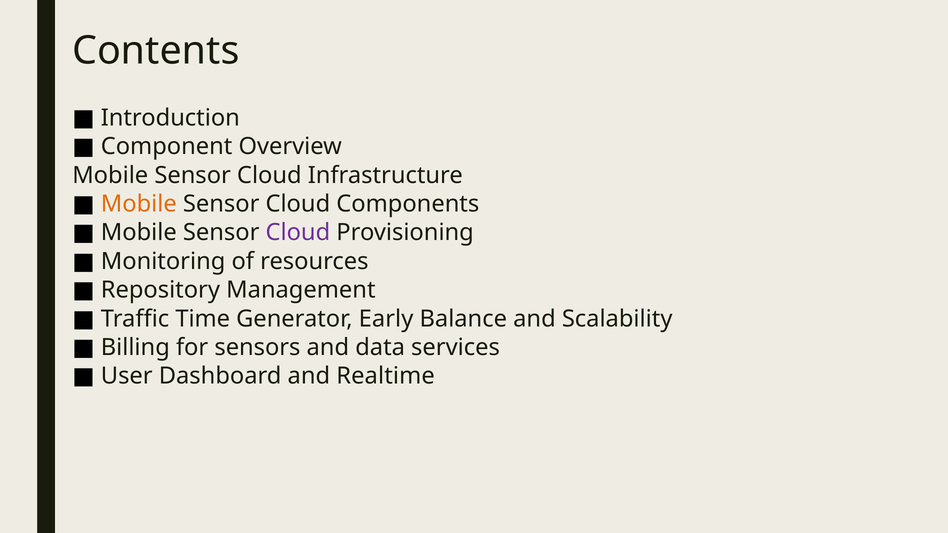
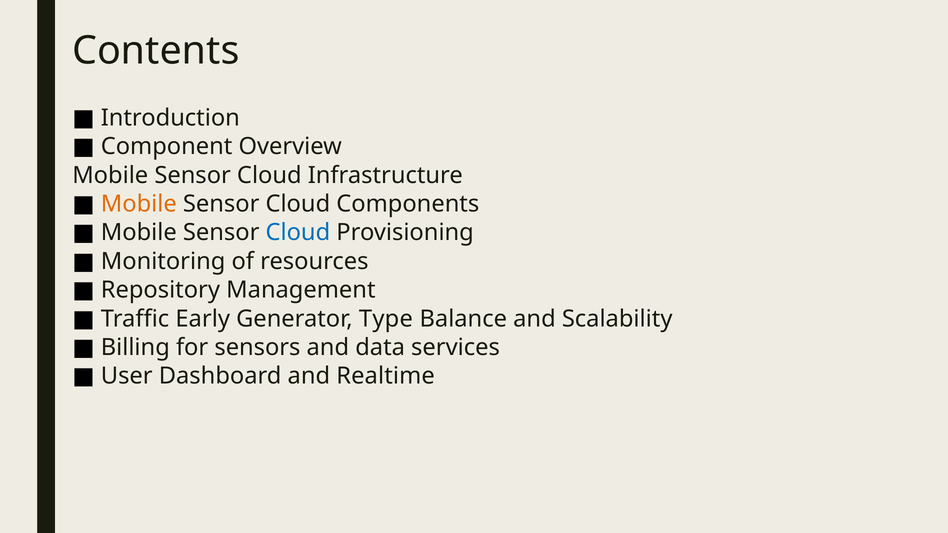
Cloud colour: purple -> blue (298, 233)
Time: Time -> Early (203, 319)
Early: Early -> Type (386, 319)
